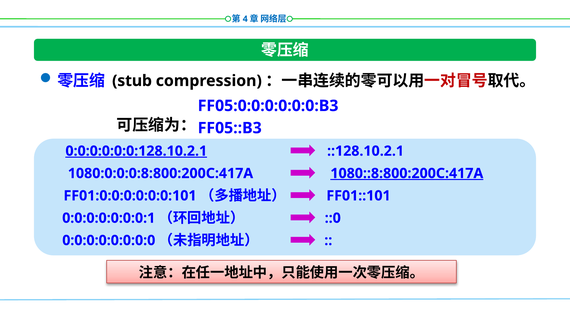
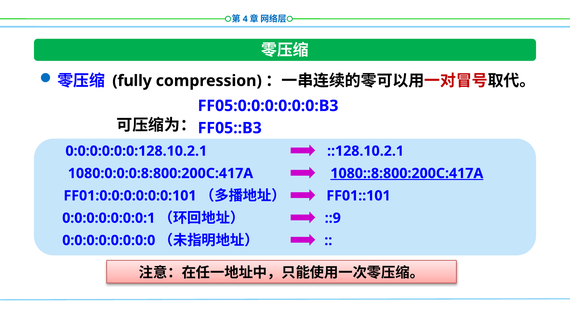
stub: stub -> fully (132, 81)
0:0:0:0:0:0:128.10.2.1 underline: present -> none (136, 151)
::0: ::0 -> ::9 (333, 218)
